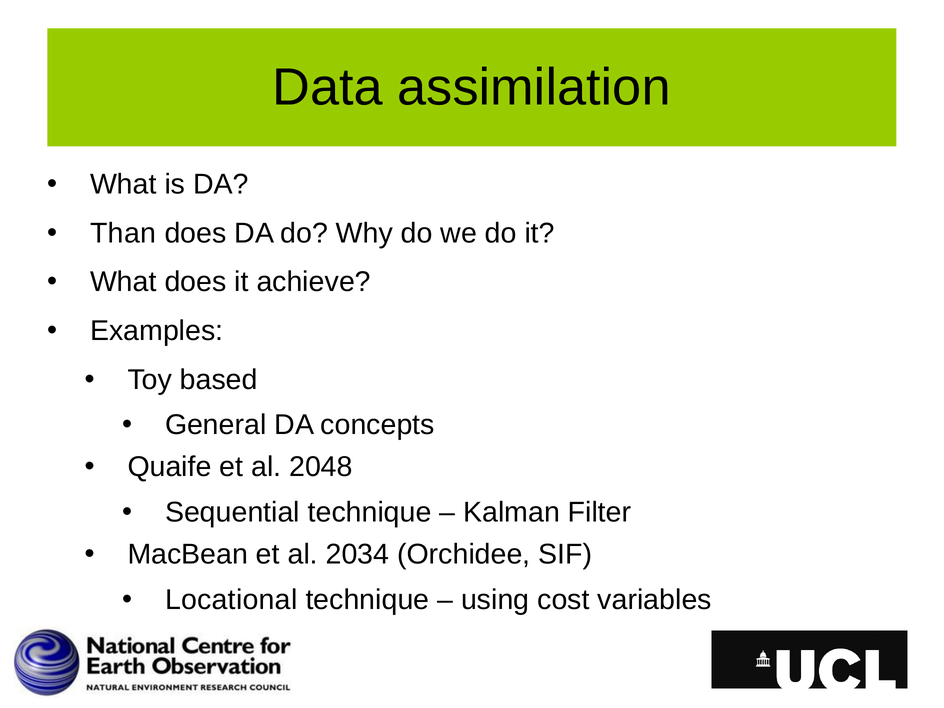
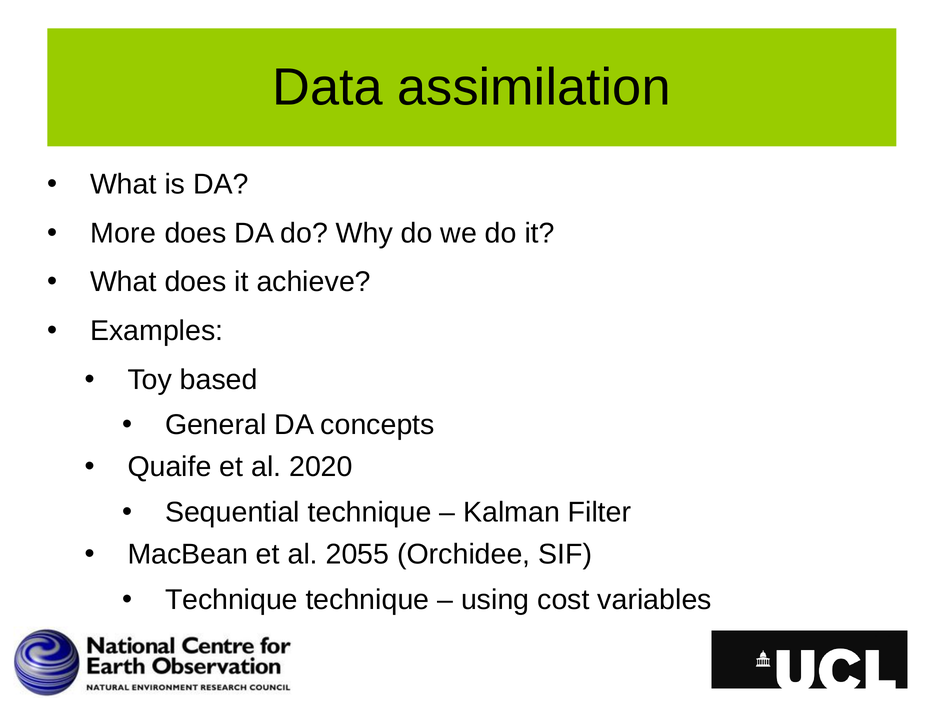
Than: Than -> More (123, 233)
2048: 2048 -> 2020 (321, 467)
2034: 2034 -> 2055 (357, 554)
Locational: Locational -> Technique (231, 600)
